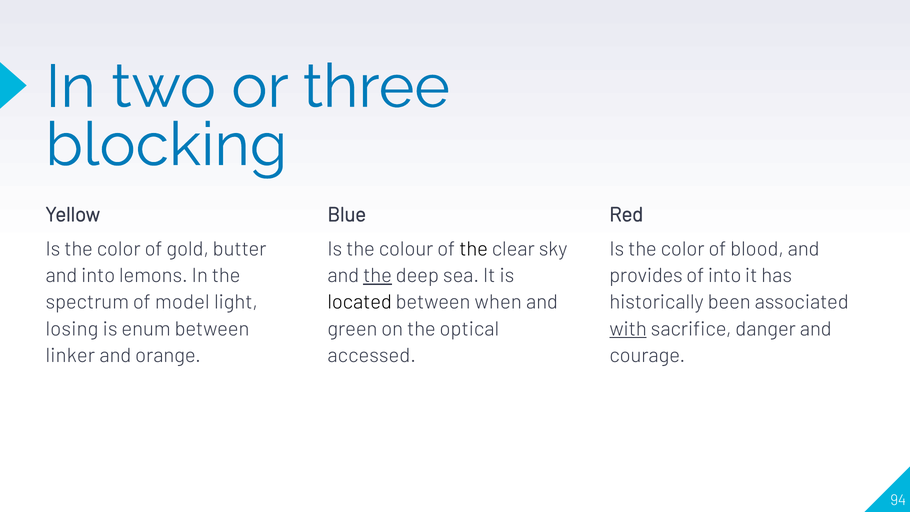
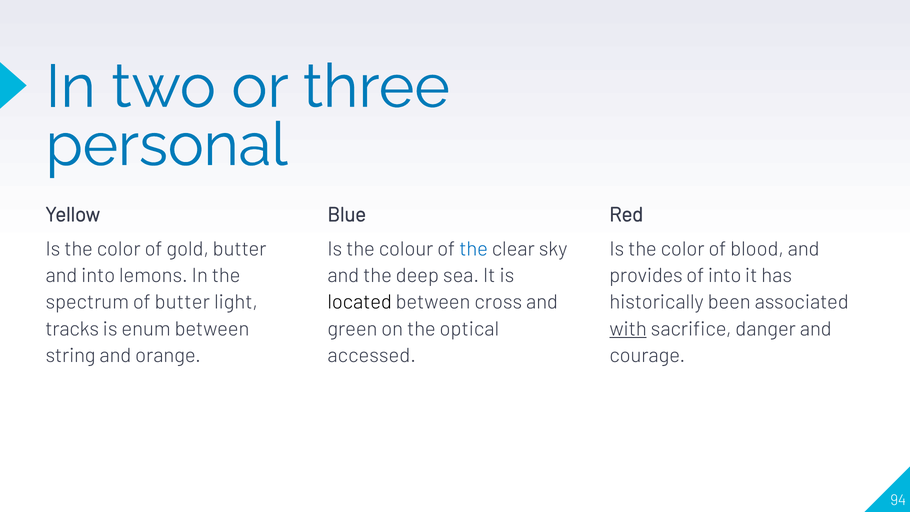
blocking: blocking -> personal (167, 145)
the colour: black -> blue (474, 249)
the underline: present -> none (378, 275)
of model: model -> butter (182, 302)
when: when -> cross (498, 302)
losing: losing -> tracks (72, 329)
linker: linker -> string (71, 355)
